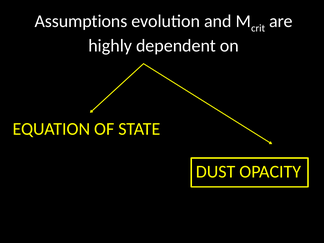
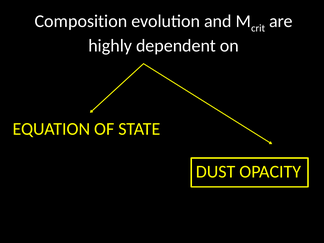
Assumptions: Assumptions -> Composition (81, 21)
